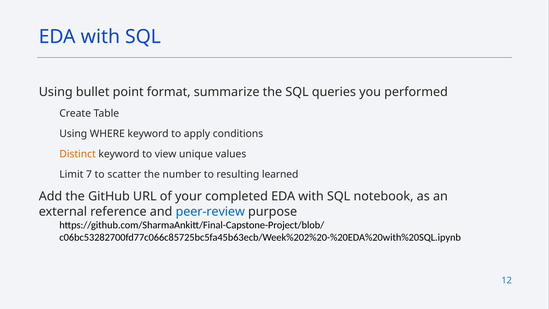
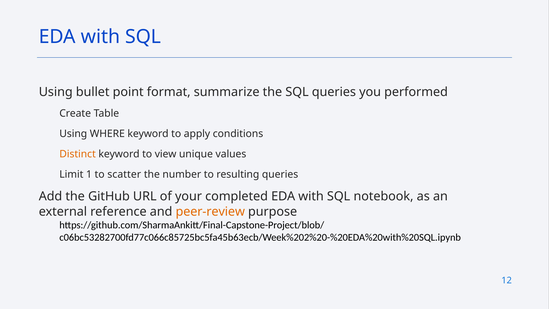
7: 7 -> 1 (89, 174)
resulting learned: learned -> queries (280, 174)
peer-review colour: blue -> orange (210, 211)
